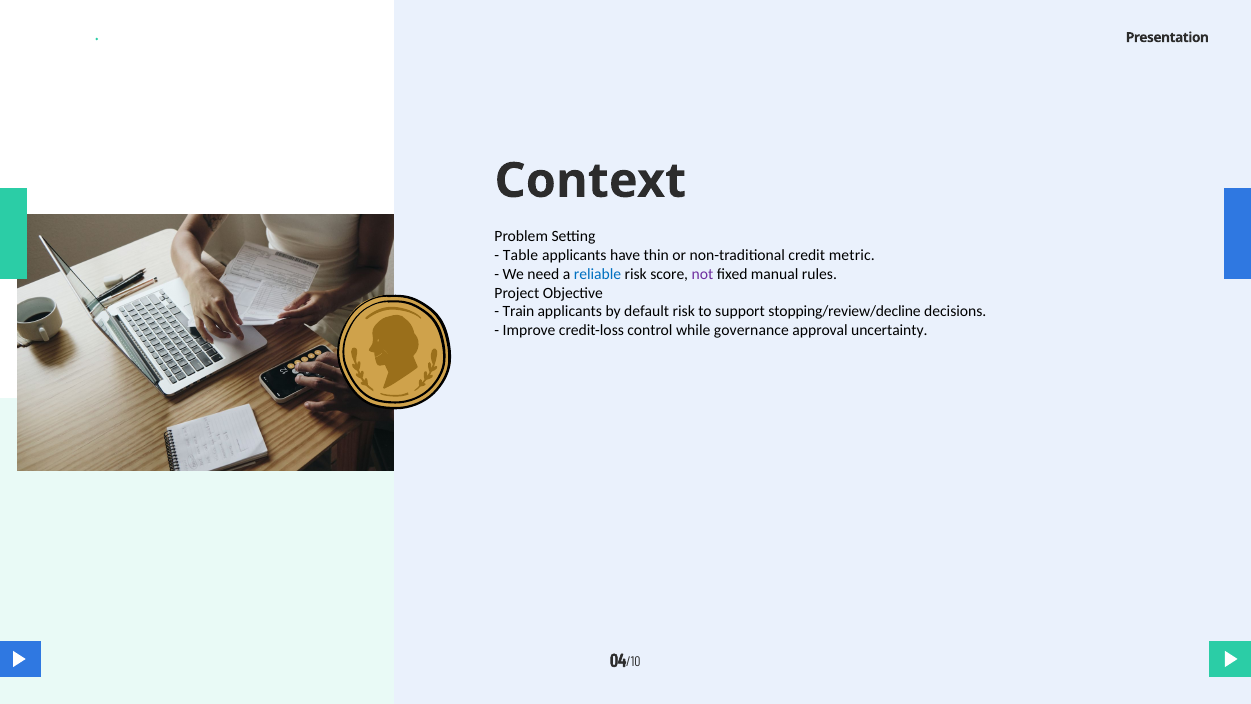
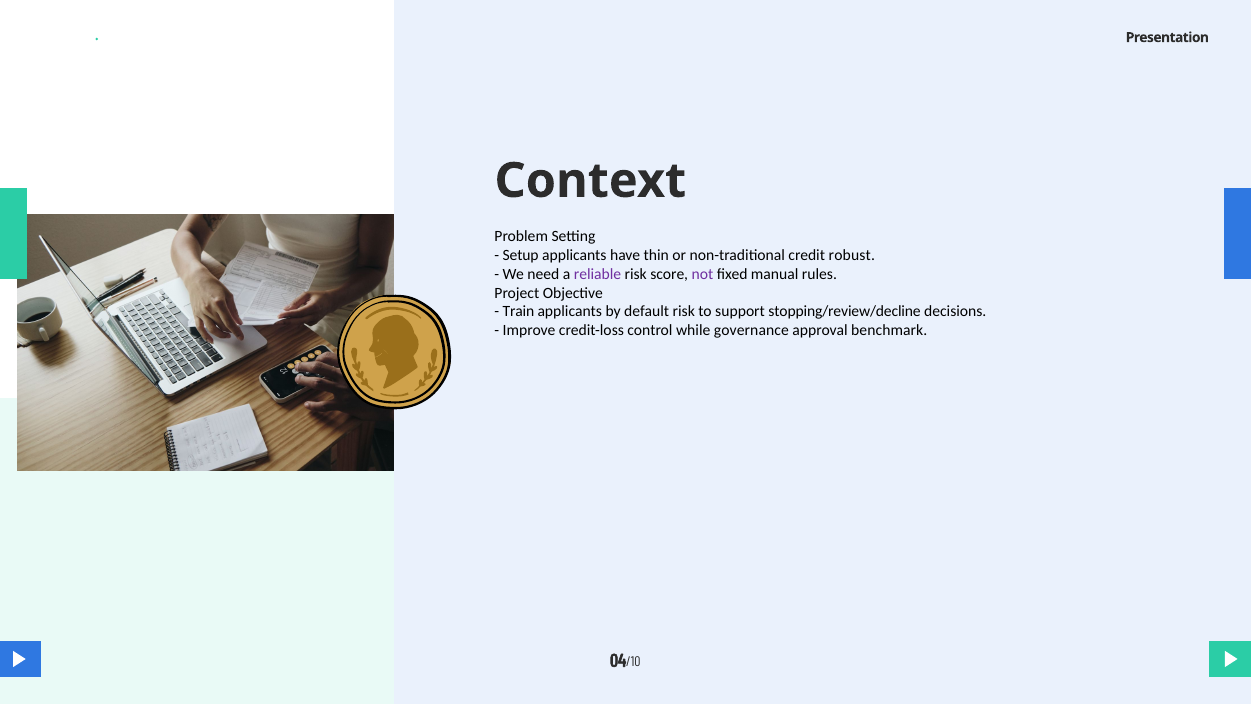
Table: Table -> Setup (521, 255)
metric: metric -> robust (852, 255)
reliable colour: blue -> purple (597, 274)
uncertainty: uncertainty -> benchmark (889, 330)
